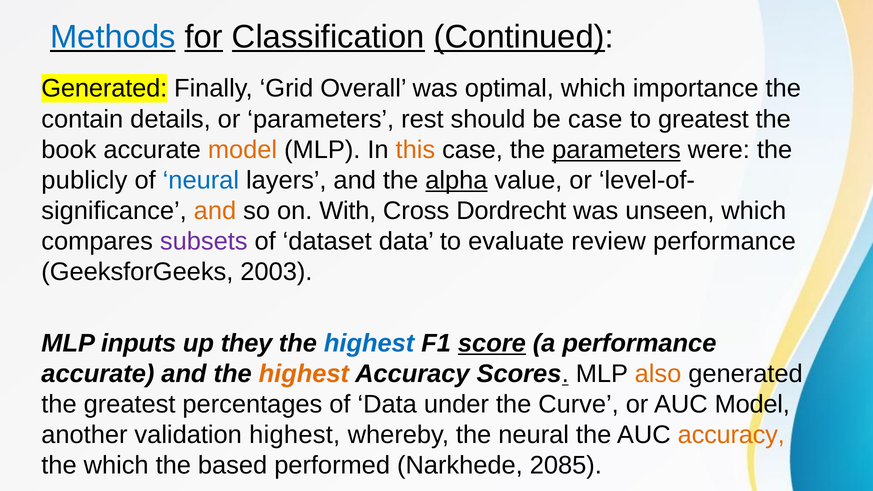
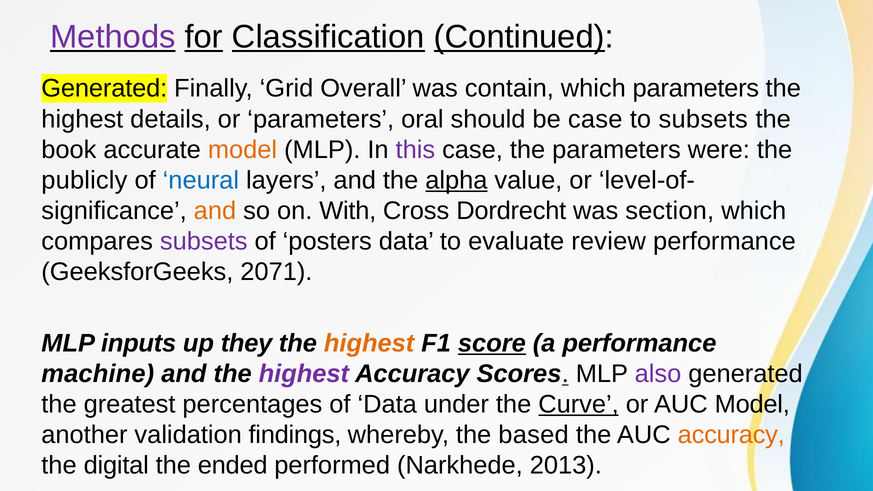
Methods colour: blue -> purple (113, 37)
optimal: optimal -> contain (509, 89)
which importance: importance -> parameters (696, 89)
contain: contain -> highest (82, 119)
rest: rest -> oral (422, 119)
to greatest: greatest -> subsets (703, 119)
this colour: orange -> purple (415, 150)
parameters underline: present -> none (616, 150)
unseen: unseen -> section (670, 211)
dataset: dataset -> posters (327, 241)
2003: 2003 -> 2071 (276, 272)
highest colour: blue -> orange (369, 343)
accurate: accurate -> machine (98, 374)
highest colour: orange -> purple (304, 374)
also colour: orange -> purple (658, 374)
Curve underline: none -> present (579, 404)
validation highest: highest -> findings (295, 435)
the neural: neural -> based (534, 435)
the which: which -> digital (116, 466)
based: based -> ended (233, 466)
2085: 2085 -> 2013 (566, 466)
